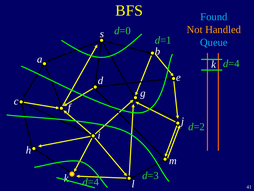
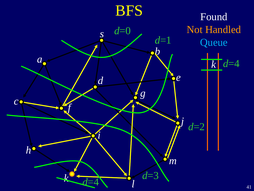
Found colour: light blue -> white (214, 17)
